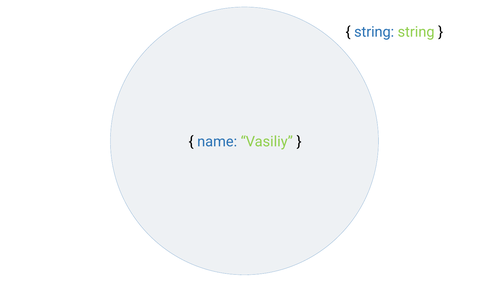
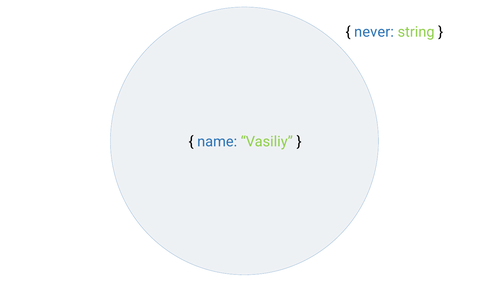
string: string -> never (374, 32)
